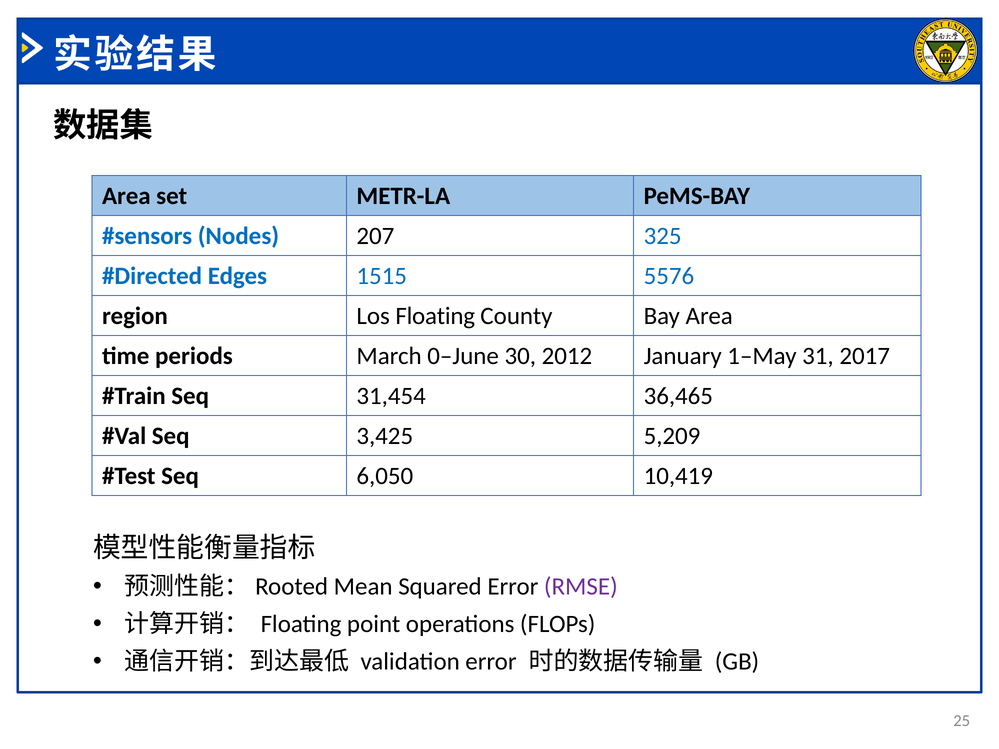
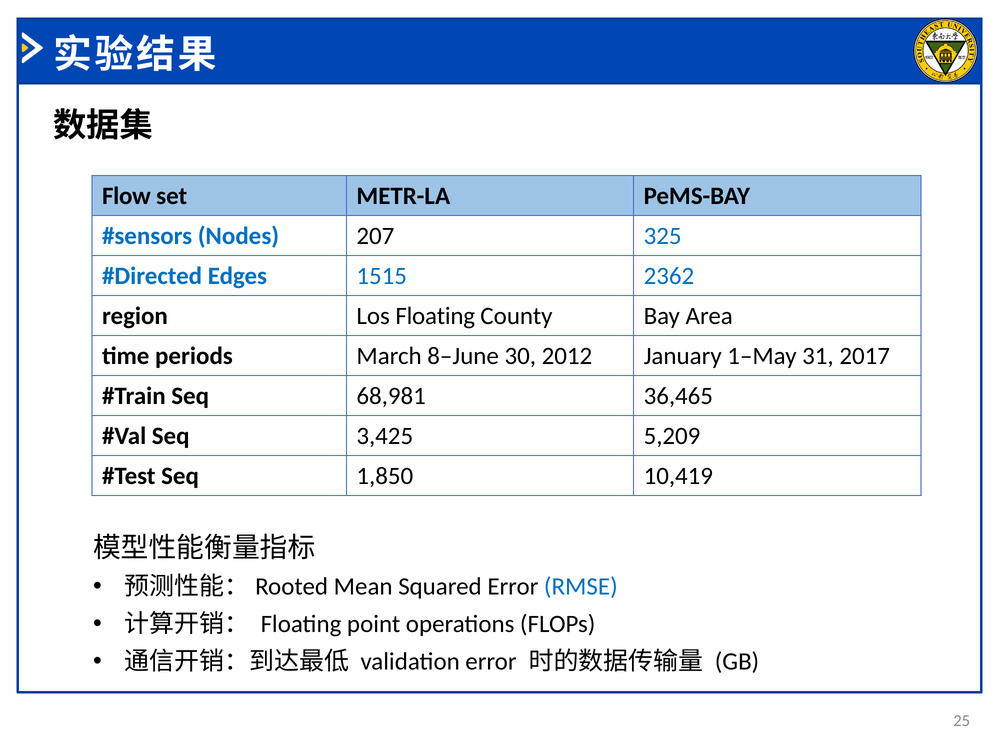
Area: Area -> Flow (126, 196)
5576: 5576 -> 2362 (669, 276)
0–June: 0–June -> 8–June (463, 356)
31,454: 31,454 -> 68,981 (391, 396)
6,050: 6,050 -> 1,850 (385, 476)
RMSE colour: purple -> blue (581, 587)
